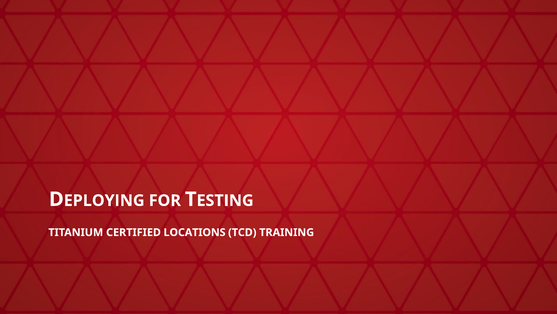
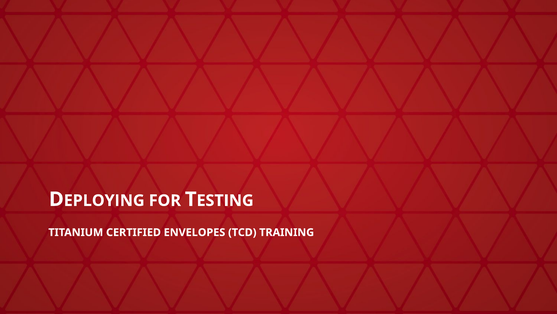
LOCATIONS: LOCATIONS -> ENVELOPES (194, 232)
